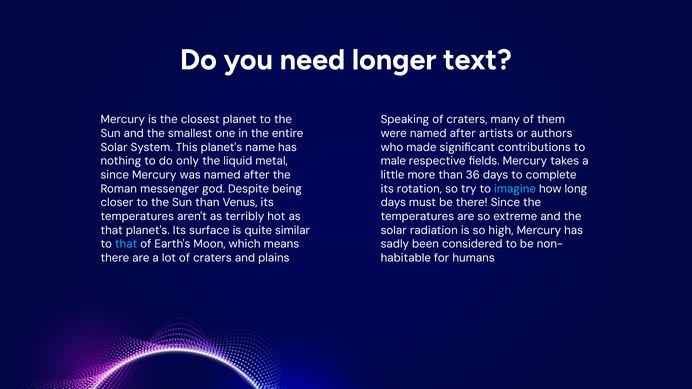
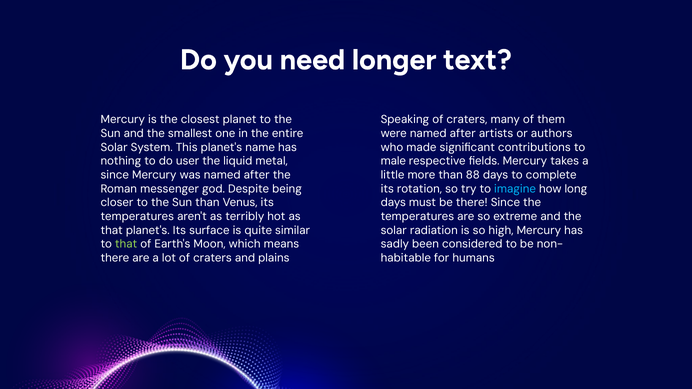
only: only -> user (188, 161)
36: 36 -> 88 (473, 175)
that colour: light blue -> light green (126, 244)
